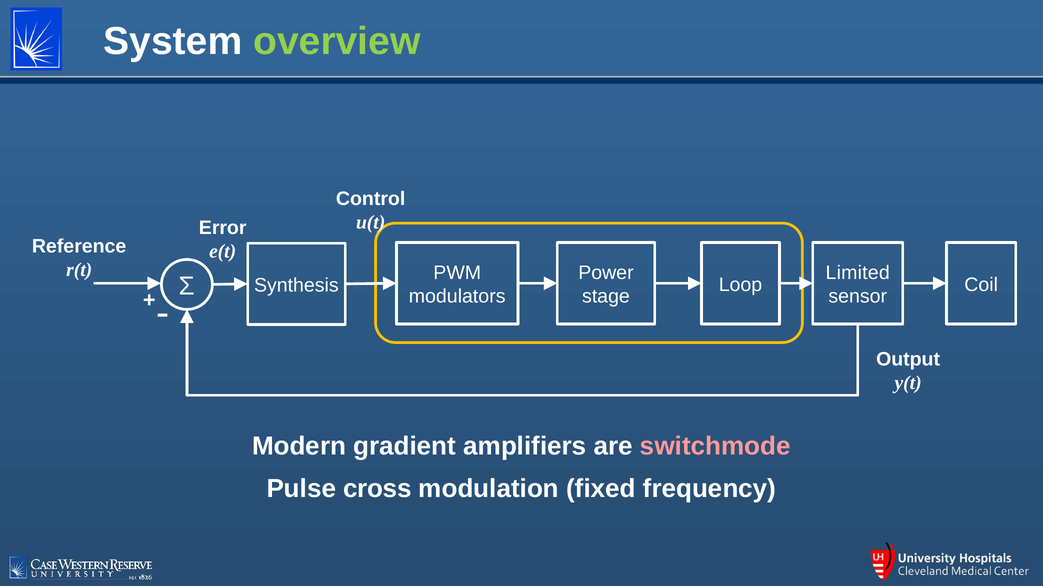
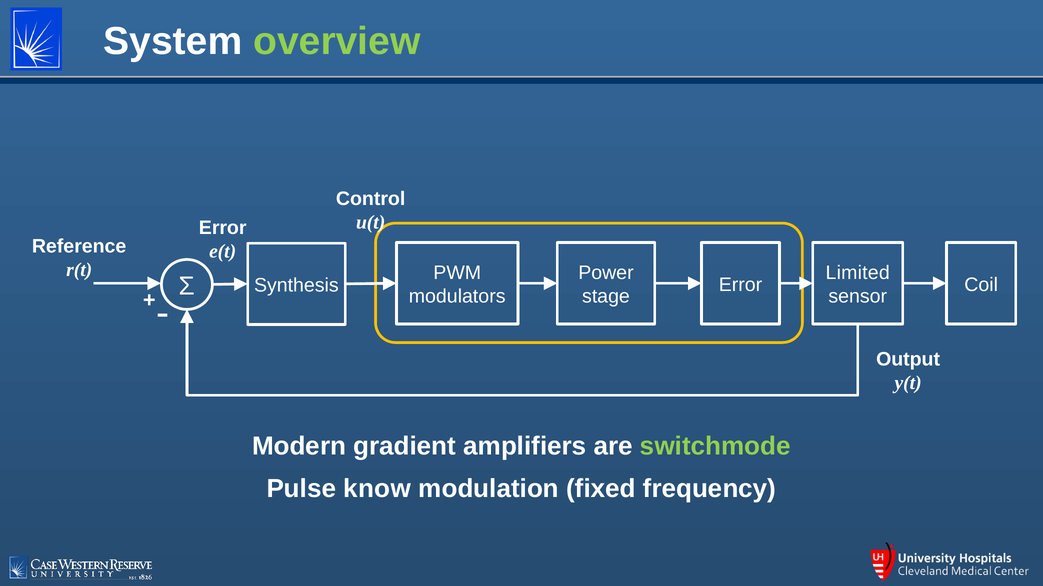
Loop: Loop -> Error (740, 285)
switchmode colour: pink -> light green (715, 447)
cross: cross -> know (377, 489)
